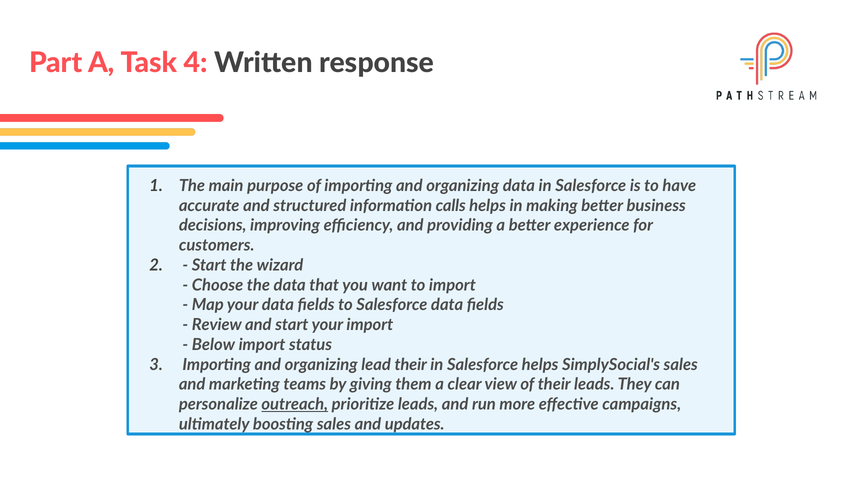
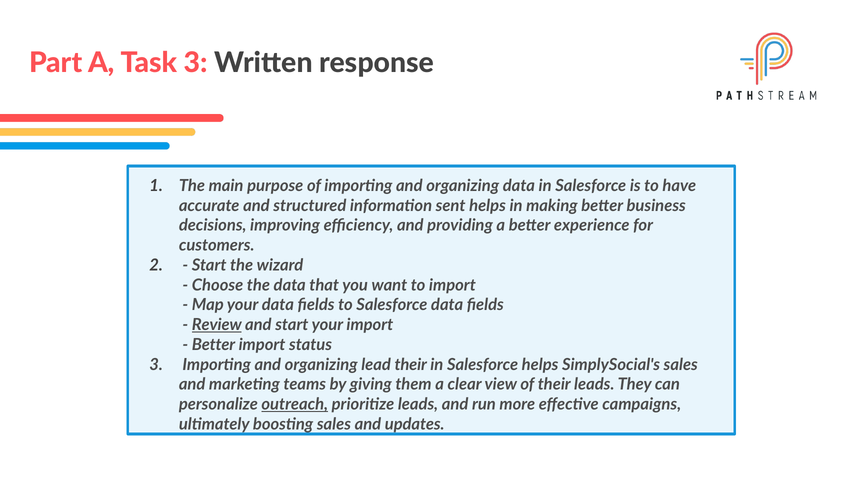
Task 4: 4 -> 3 (196, 63)
calls: calls -> sent (451, 206)
Review underline: none -> present (217, 325)
Below: Below -> Better (213, 345)
